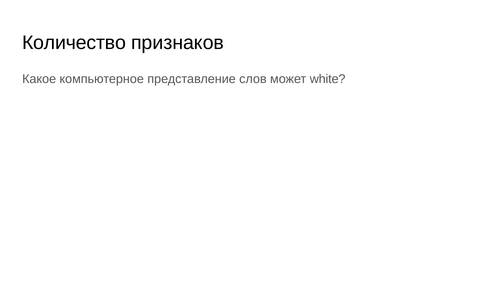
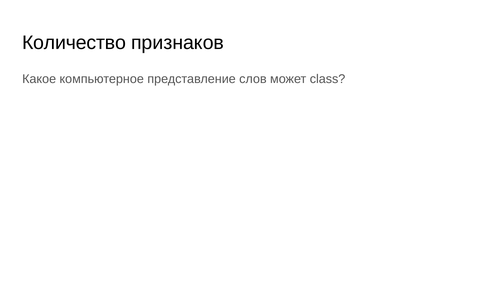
white: white -> class (328, 79)
